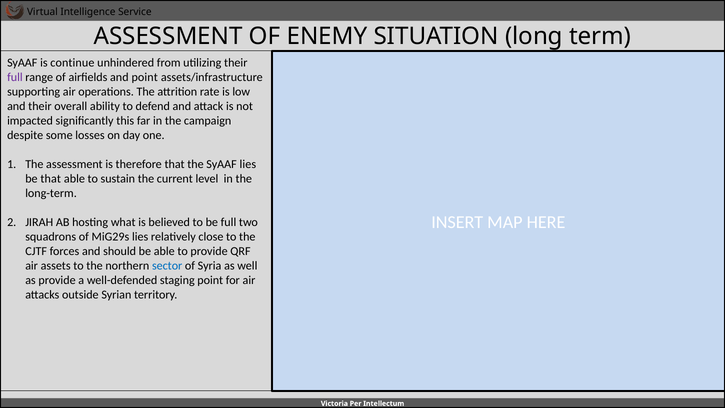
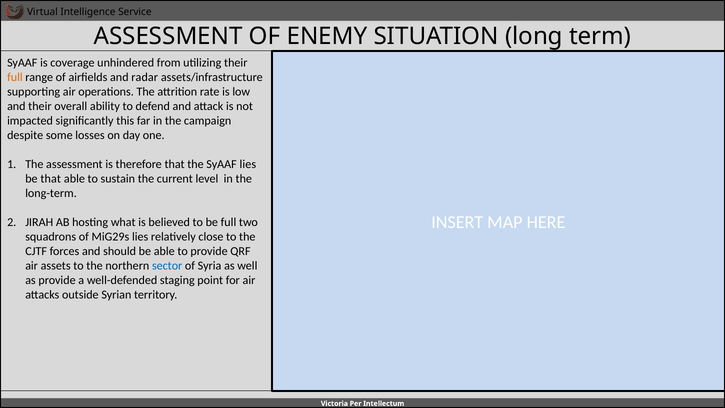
continue: continue -> coverage (72, 63)
full colour: purple -> orange (15, 77)
and point: point -> radar (145, 77)
